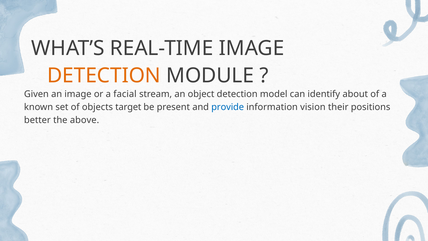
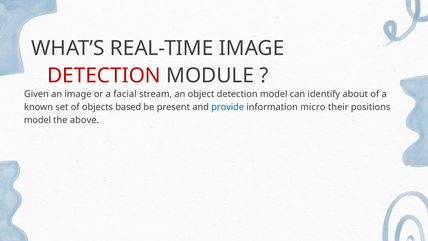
DETECTION colour: orange -> red (104, 76)
target: target -> based (128, 107)
vision: vision -> micro (313, 107)
better: better -> model (37, 120)
